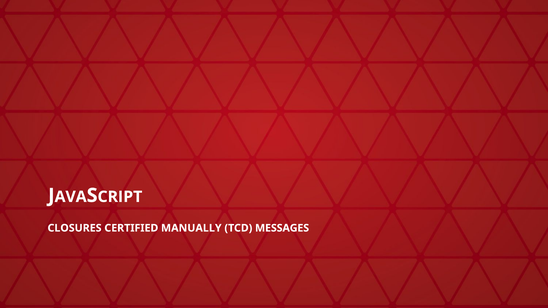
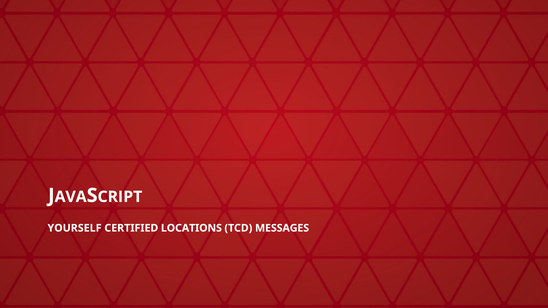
CLOSURES: CLOSURES -> YOURSELF (75, 228)
MANUALLY: MANUALLY -> LOCATIONS (191, 228)
